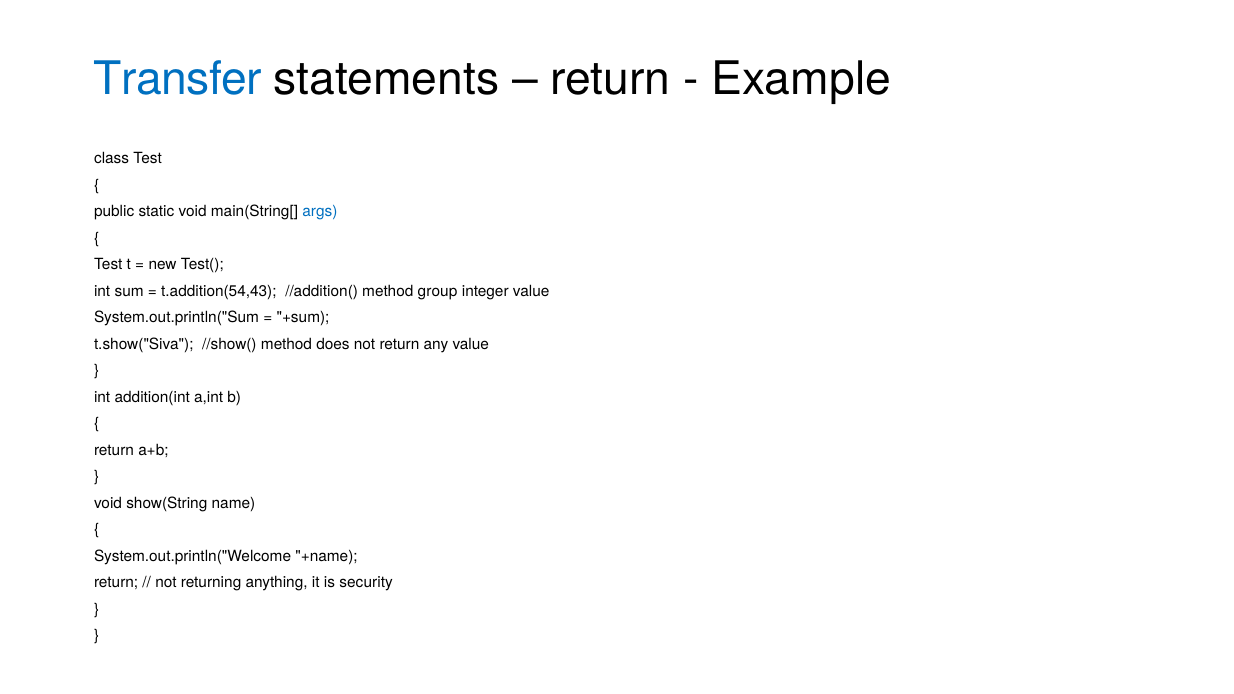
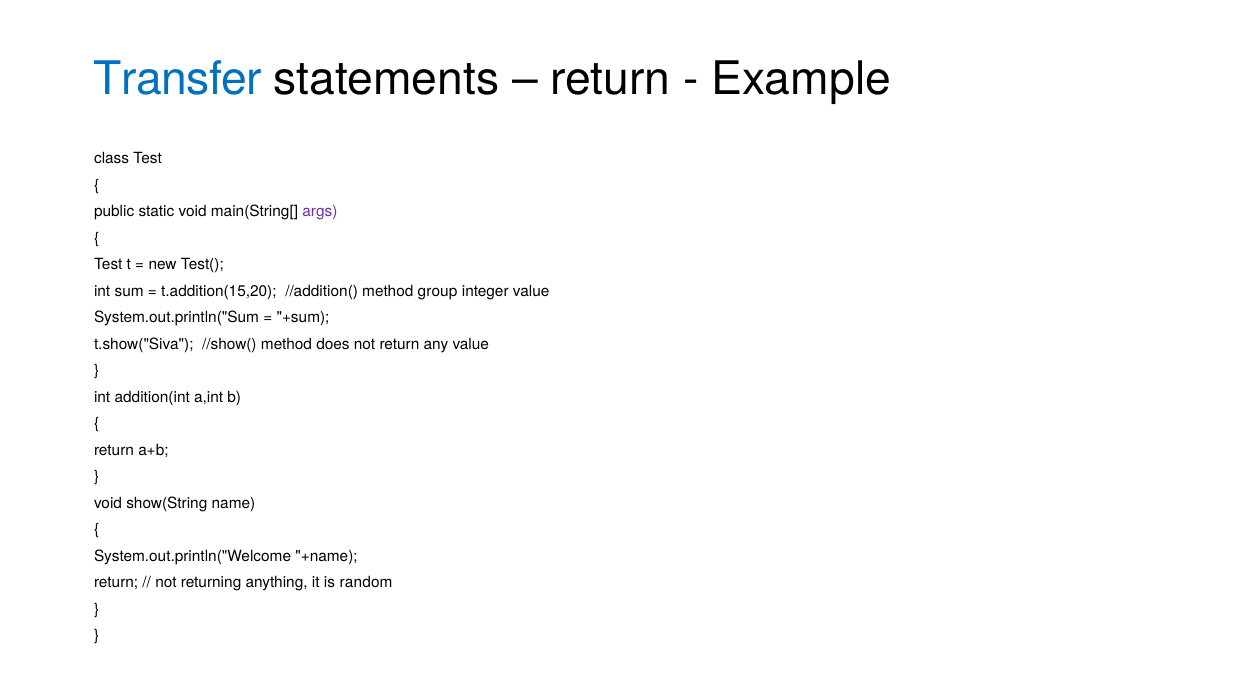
args colour: blue -> purple (320, 212)
t.addition(54,43: t.addition(54,43 -> t.addition(15,20 (219, 291)
security: security -> random (366, 583)
